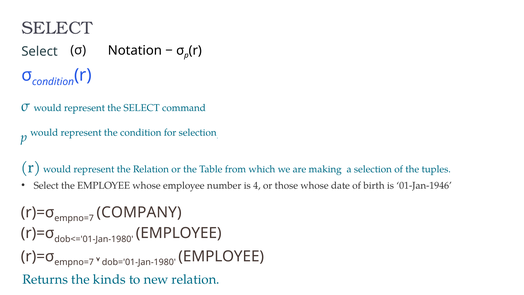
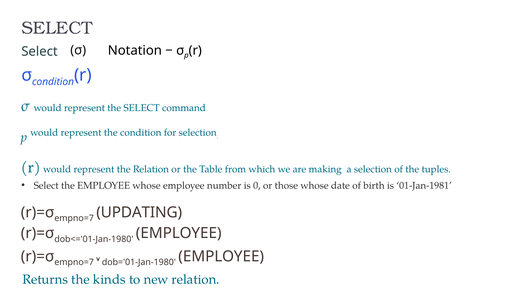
4: 4 -> 0 (257, 185)
01-Jan-1946: 01-Jan-1946 -> 01-Jan-1981 (424, 185)
COMPANY: COMPANY -> UPDATING (139, 212)
